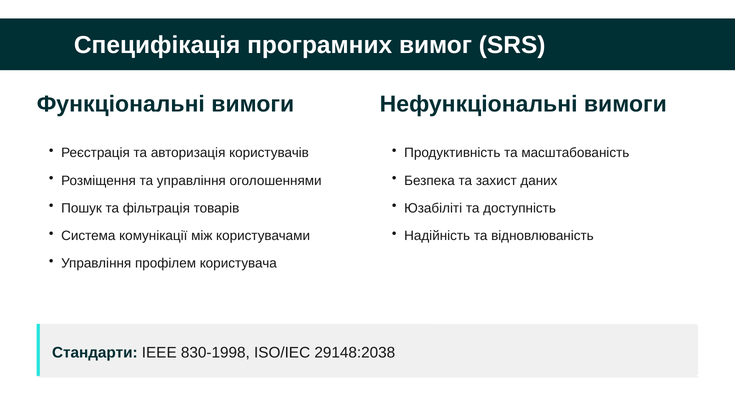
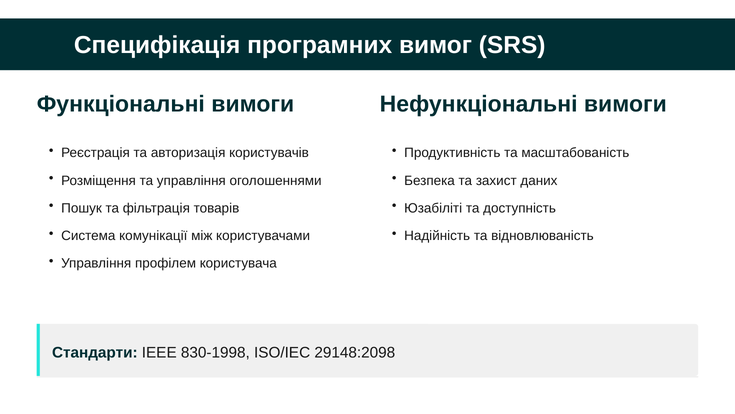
29148:2038: 29148:2038 -> 29148:2098 (355, 352)
